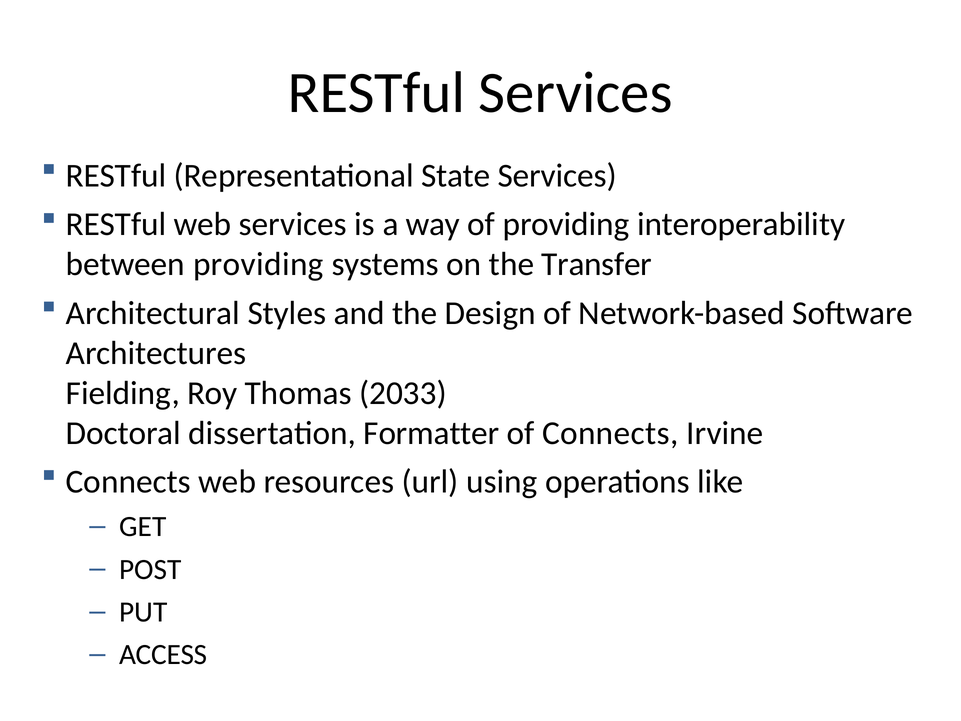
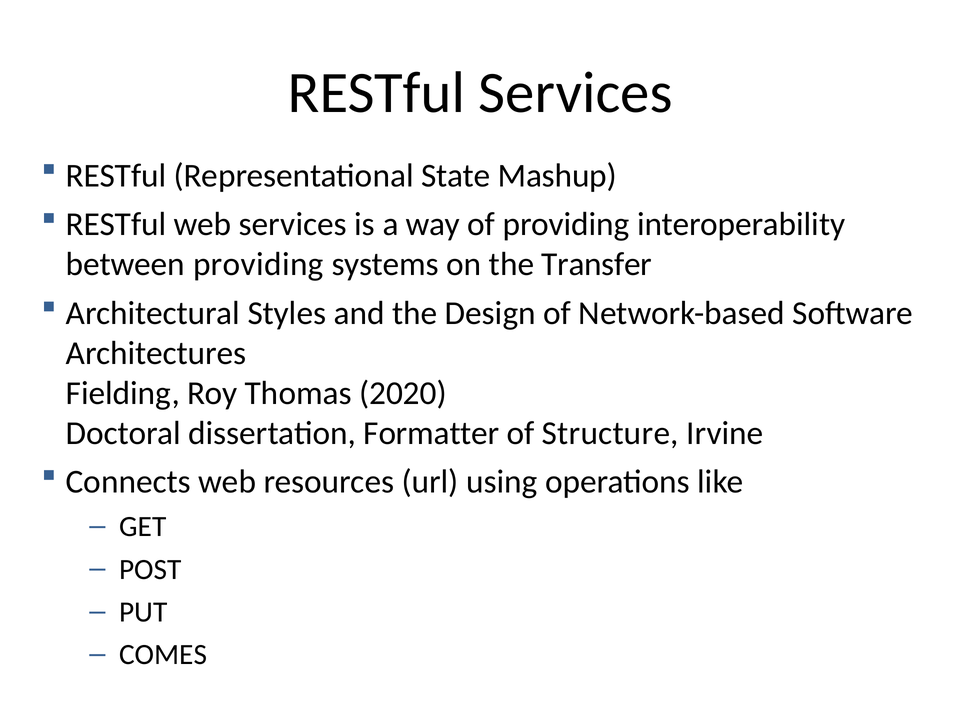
State Services: Services -> Mashup (557, 176)
2033: 2033 -> 2020 (403, 393)
of Connects: Connects -> Structure (610, 433)
ACCESS: ACCESS -> COMES (163, 655)
